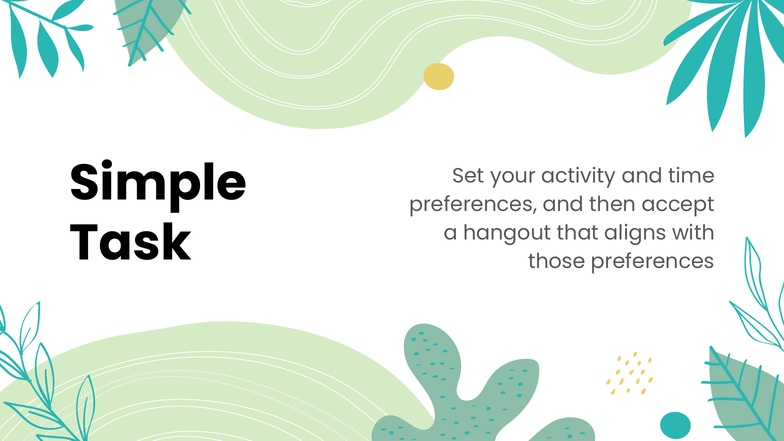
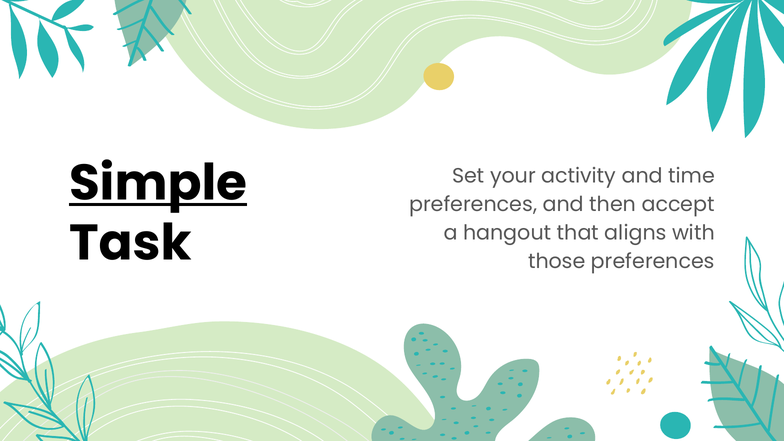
Simple underline: none -> present (158, 183)
